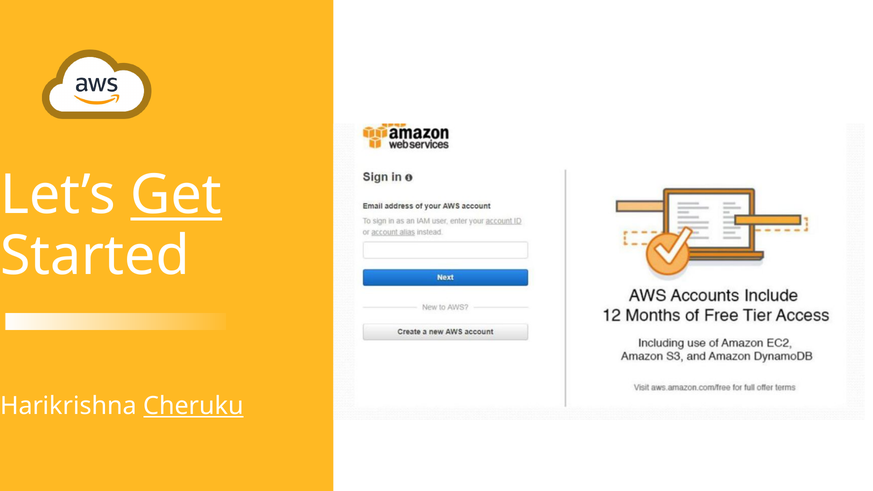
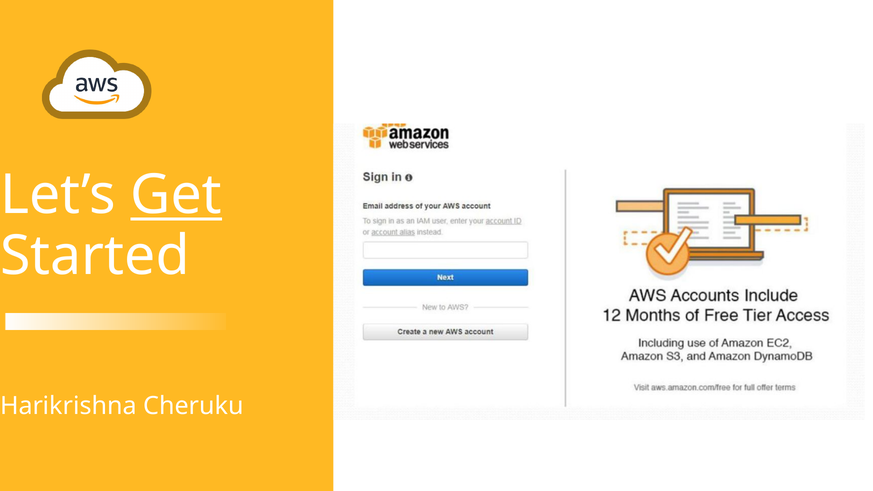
Cheruku underline: present -> none (193, 406)
